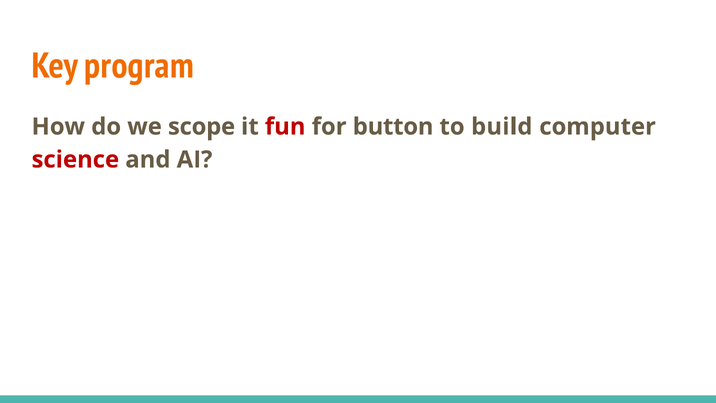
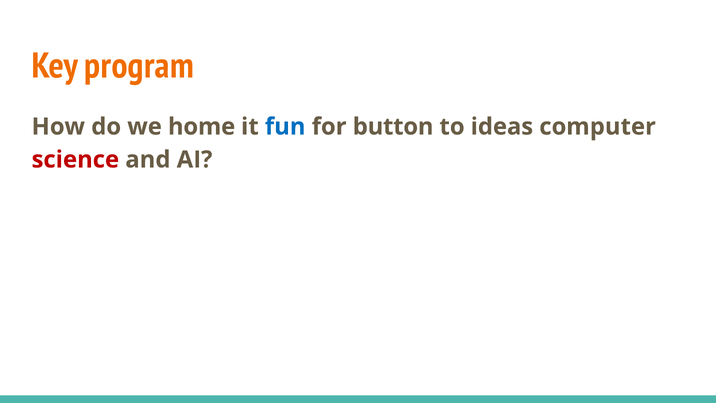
scope: scope -> home (202, 127)
fun colour: red -> blue (285, 127)
build: build -> ideas (502, 127)
